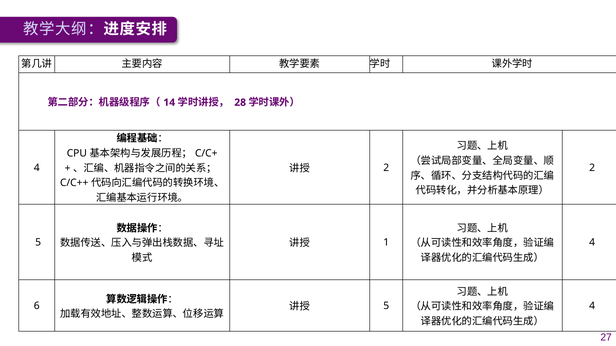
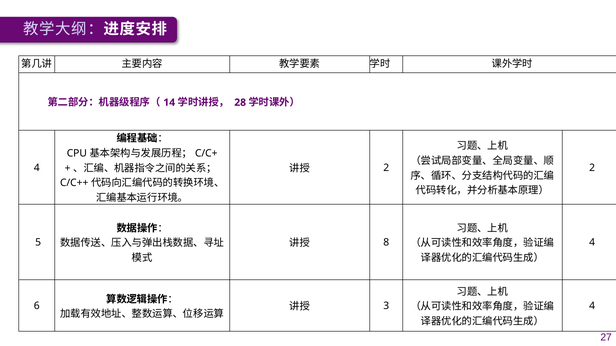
1: 1 -> 8 (386, 243)
5: 5 -> 3 (386, 306)
